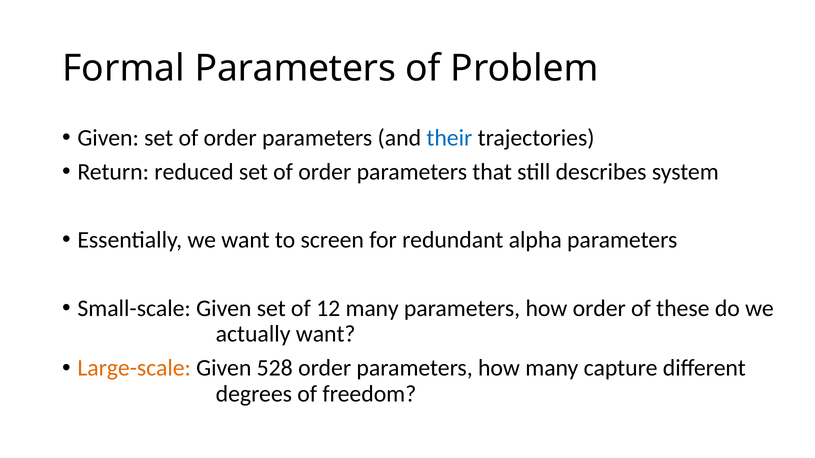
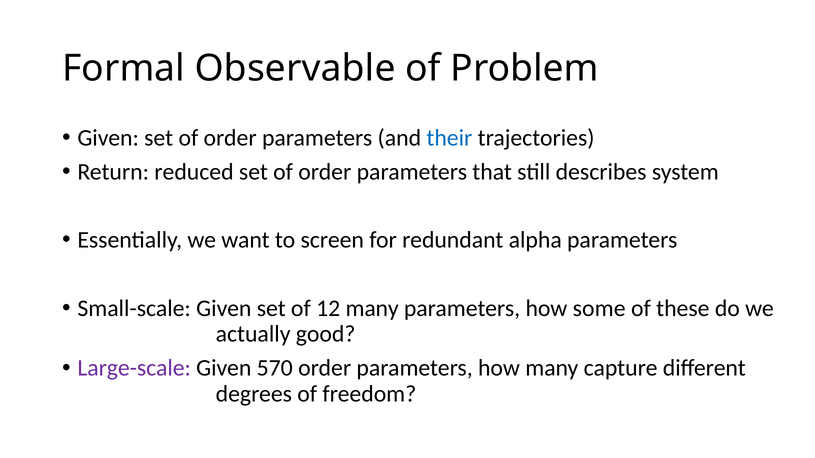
Formal Parameters: Parameters -> Observable (295, 68)
how order: order -> some (599, 309)
actually want: want -> good (326, 334)
Large-scale colour: orange -> purple (134, 369)
528: 528 -> 570 (275, 369)
